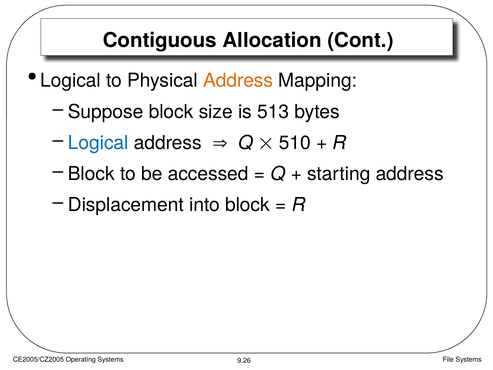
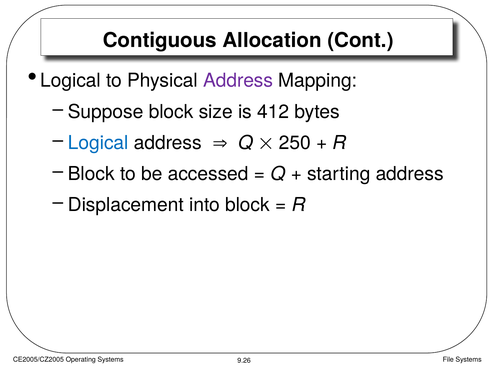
Address colour: orange -> purple (238, 81)
513: 513 -> 412 (273, 112)
510: 510 -> 250 (295, 143)
